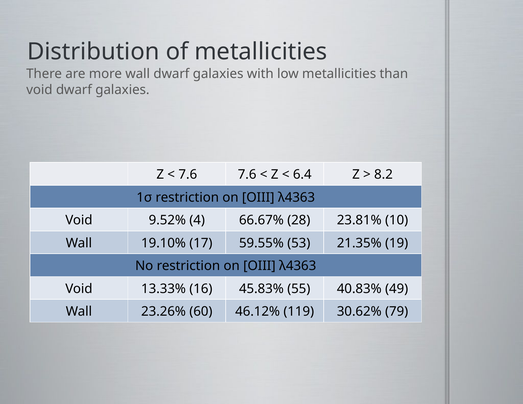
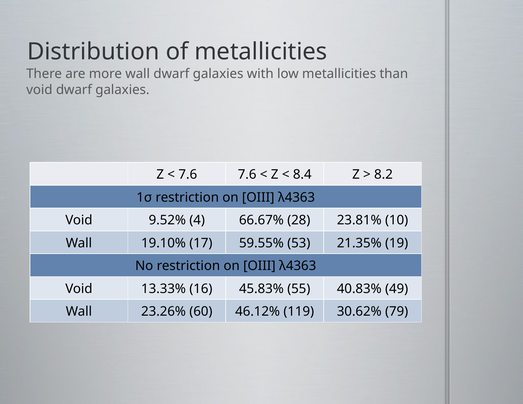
6.4: 6.4 -> 8.4 (302, 175)
